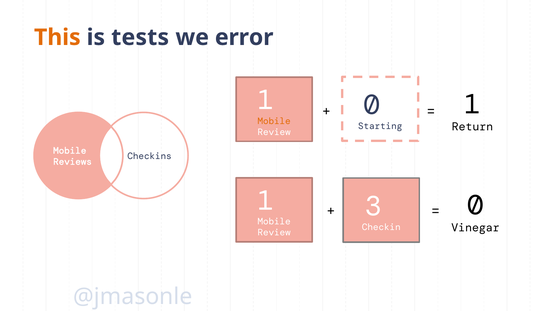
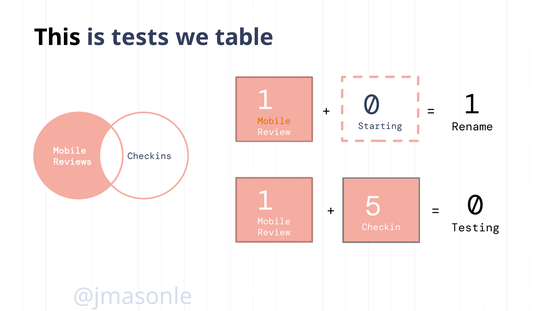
This colour: orange -> black (57, 37)
error: error -> table (244, 37)
Return: Return -> Rename (472, 127)
3: 3 -> 5 (373, 207)
Vinegar: Vinegar -> Testing (475, 228)
